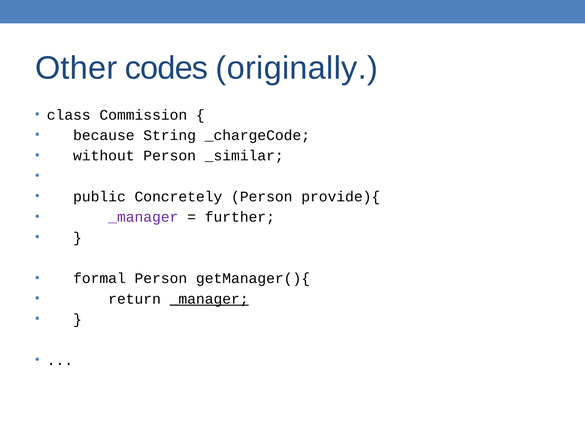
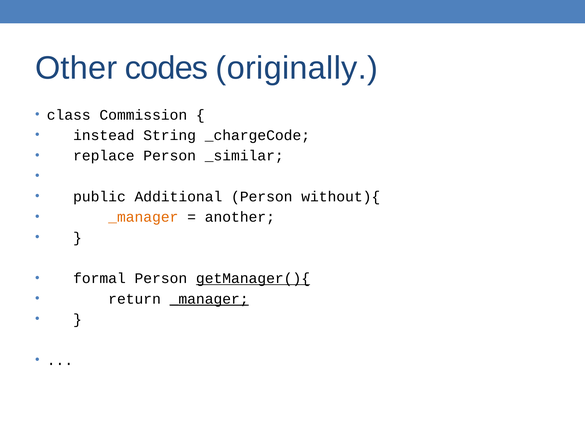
because: because -> instead (104, 136)
without: without -> replace (104, 156)
Concretely: Concretely -> Additional (178, 197)
provide){: provide){ -> without){ (341, 197)
_manager colour: purple -> orange (143, 217)
further: further -> another (240, 217)
getManager(){ underline: none -> present (253, 279)
